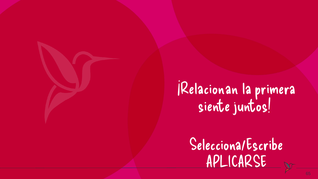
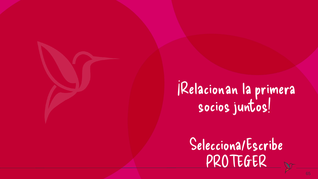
siente: siente -> socios (214, 106)
APLICARSE: APLICARSE -> PROTEGER (236, 162)
